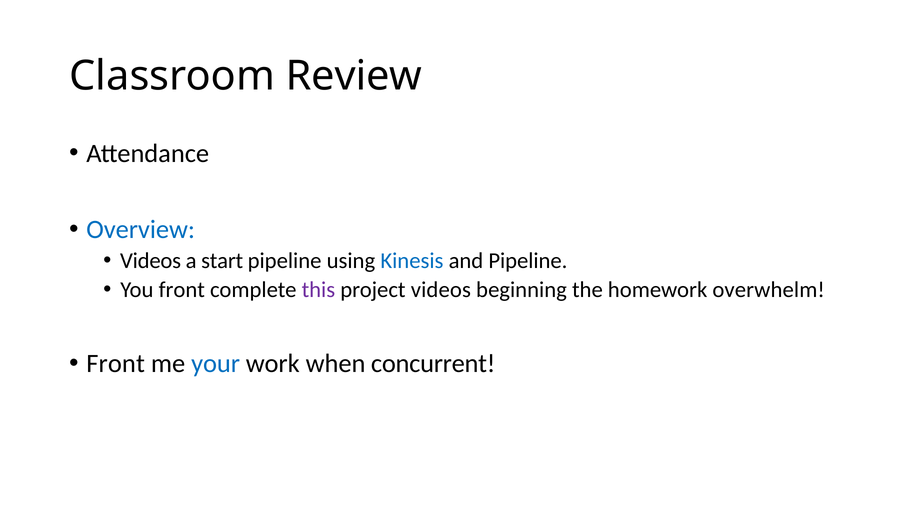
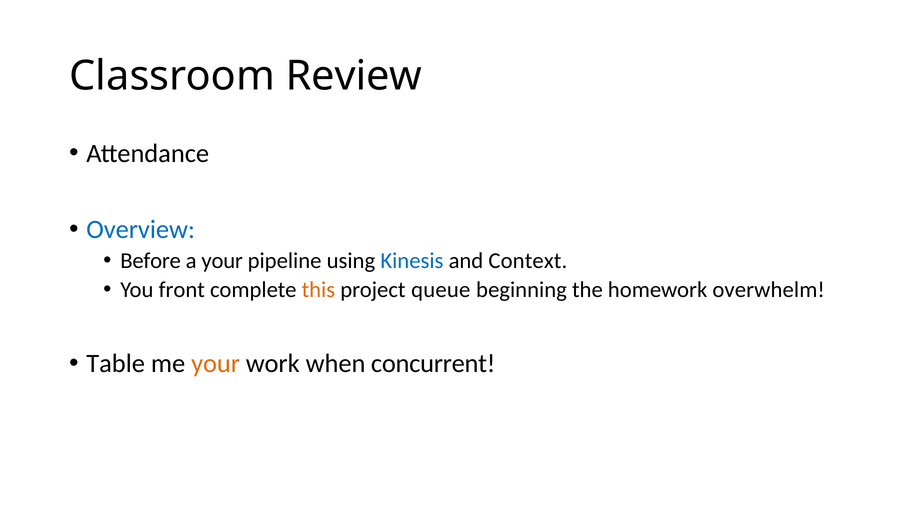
Videos: Videos -> Before (151, 261)
a start: start -> your (222, 261)
and Pipeline: Pipeline -> Context (528, 261)
this colour: purple -> orange (318, 290)
project videos: videos -> queue (441, 290)
Front: Front -> Table (116, 364)
your colour: blue -> orange (216, 364)
